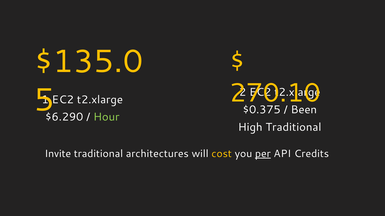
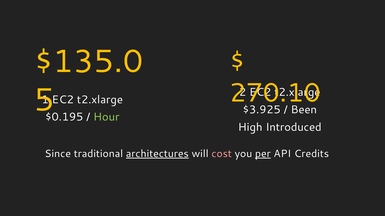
$0.375: $0.375 -> $3.925 (262, 110)
$6.290: $6.290 -> $0.195 (64, 117)
High Traditional: Traditional -> Introduced (294, 127)
Invite: Invite -> Since (58, 154)
architectures underline: none -> present (157, 154)
cost colour: yellow -> pink (222, 154)
